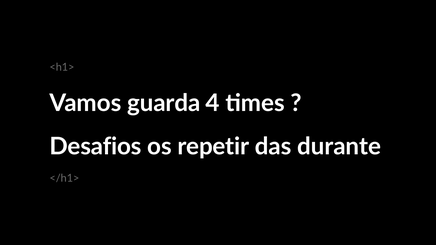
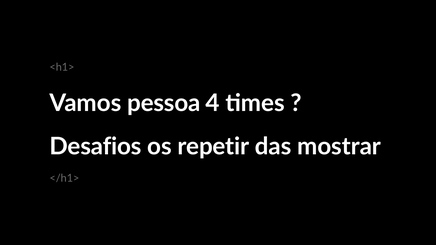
guarda: guarda -> pessoa (164, 103)
durante: durante -> mostrar (339, 147)
